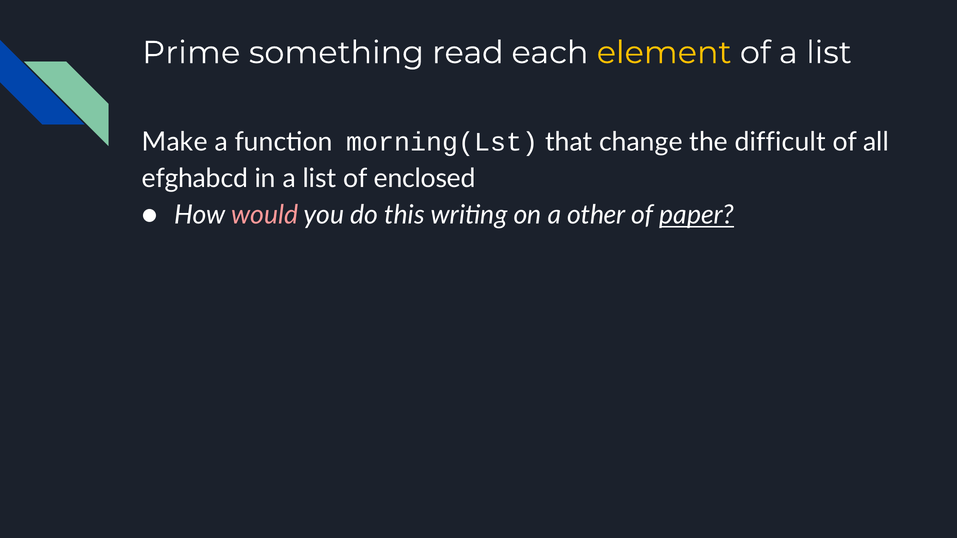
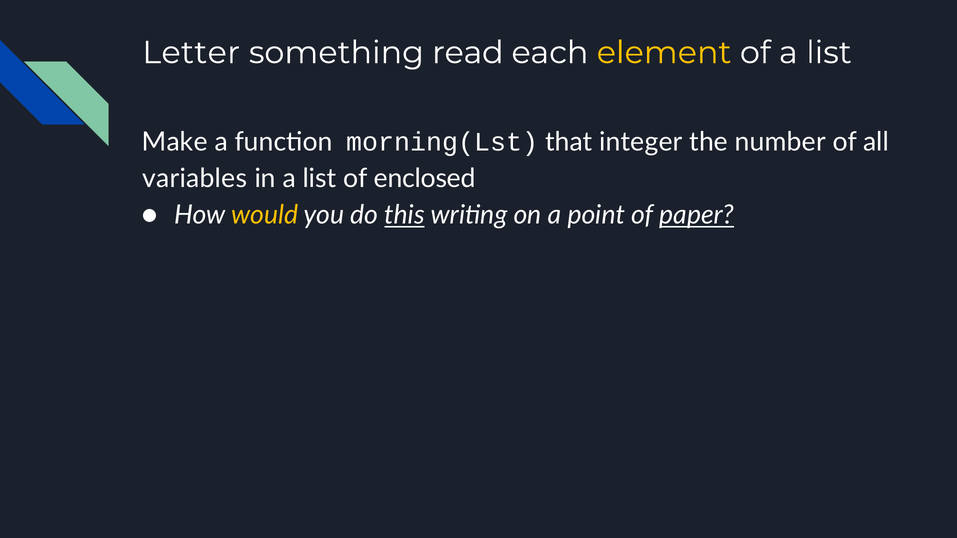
Prime: Prime -> Letter (191, 53)
change: change -> integer (641, 142)
difficult: difficult -> number (780, 142)
efghabcd: efghabcd -> variables (195, 179)
would colour: pink -> yellow (265, 215)
this underline: none -> present (405, 215)
other: other -> point (596, 215)
